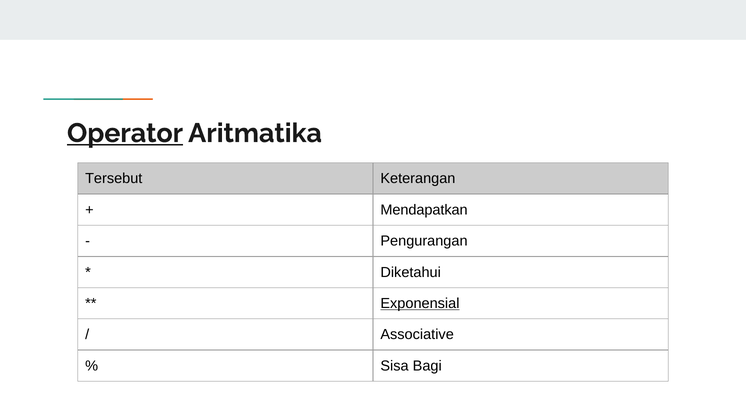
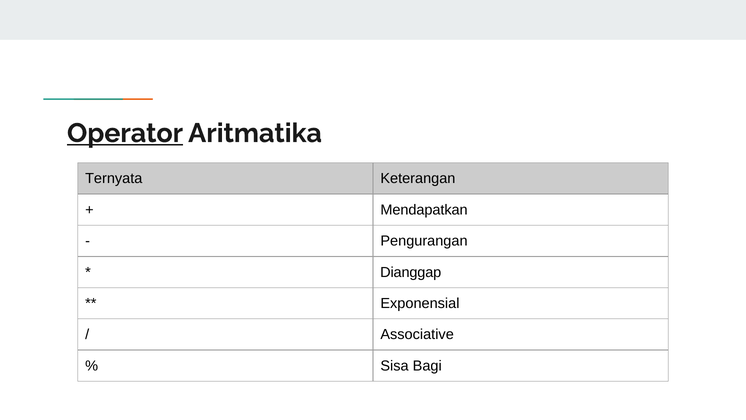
Tersebut: Tersebut -> Ternyata (114, 178)
Diketahui: Diketahui -> Dianggap (411, 272)
Exponensial underline: present -> none (420, 303)
